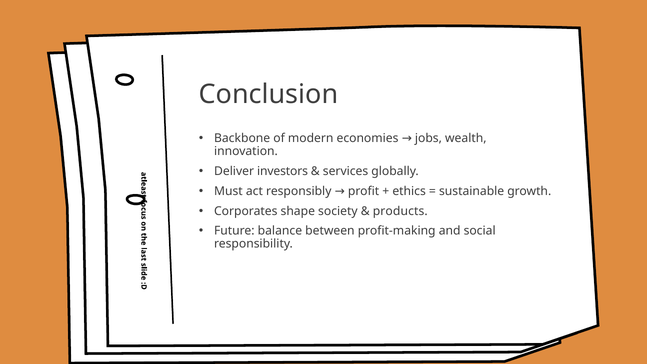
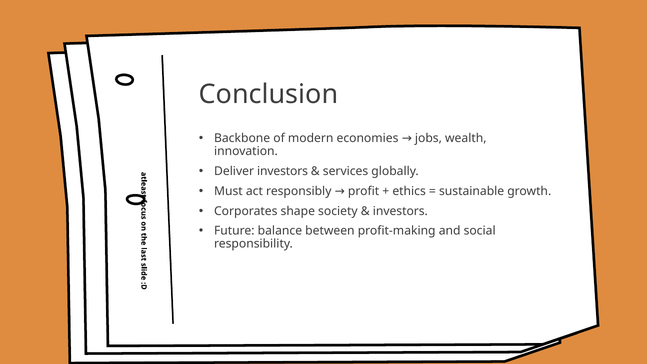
products: products -> investors (400, 211)
